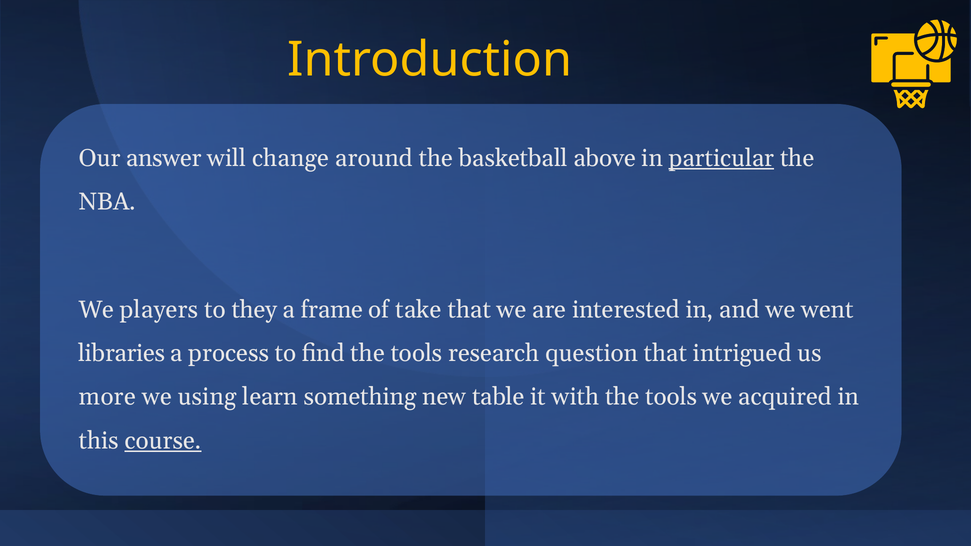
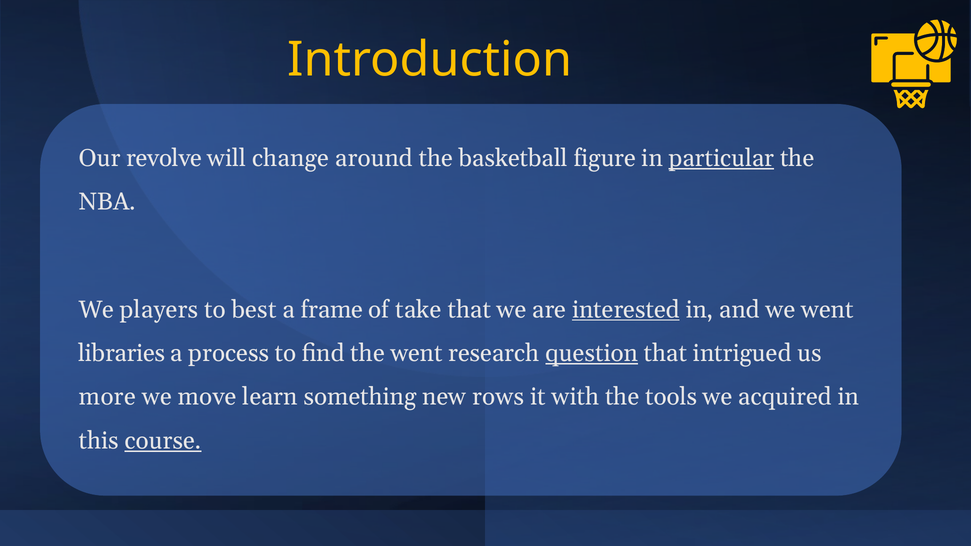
answer: answer -> revolve (164, 158)
above: above -> figure (605, 158)
they: they -> best (254, 310)
interested underline: none -> present (626, 310)
find the tools: tools -> went (417, 353)
question underline: none -> present (592, 353)
using: using -> move (207, 397)
table: table -> rows (498, 397)
